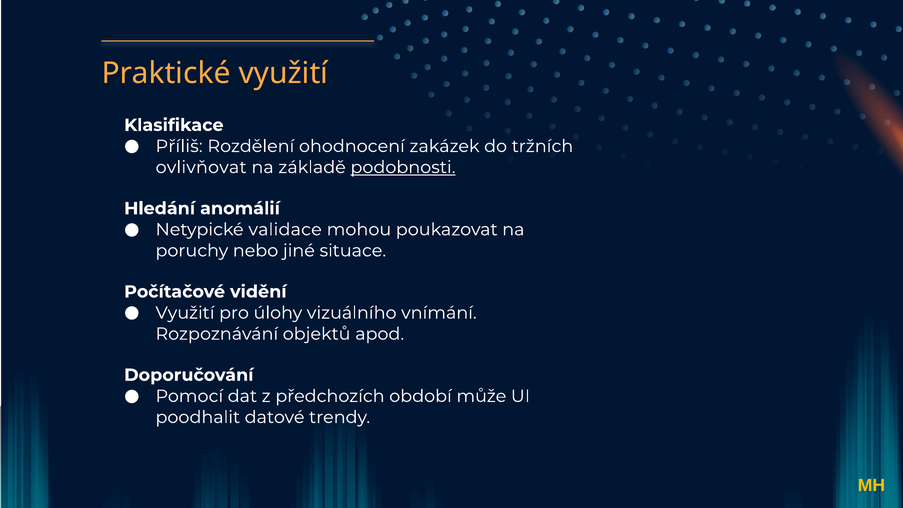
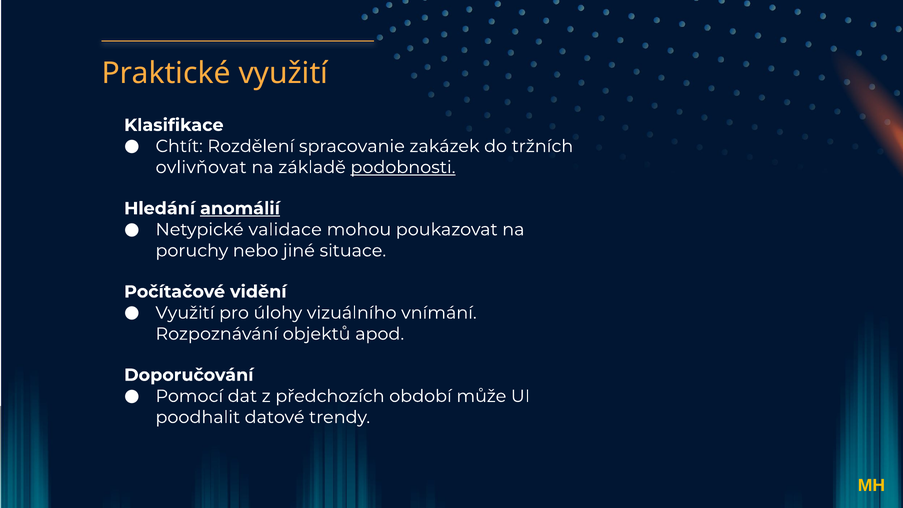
Příliš: Příliš -> Chtít (179, 146)
ohodnocení: ohodnocení -> spracovanie (352, 146)
anomálií underline: none -> present (240, 208)
